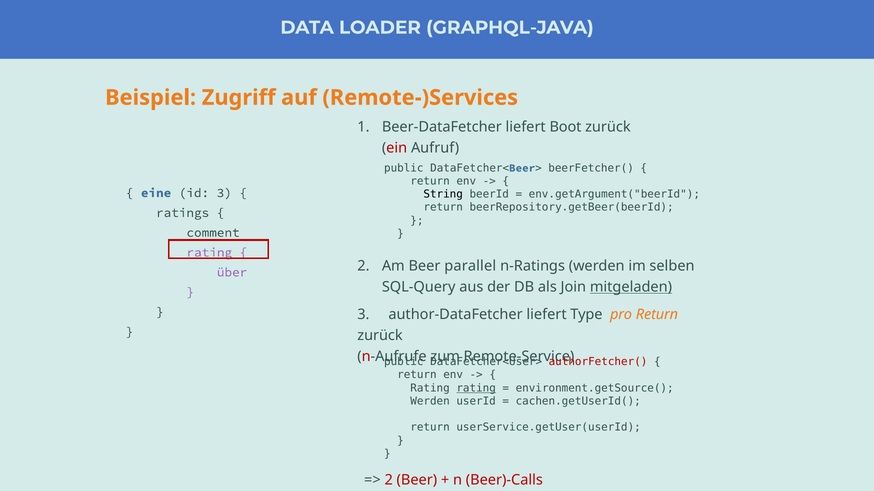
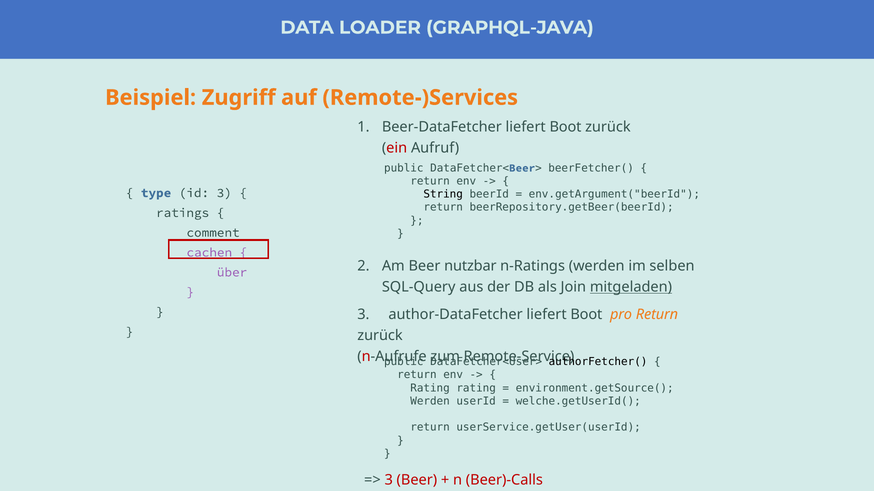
eine: eine -> type (156, 193)
rating: rating -> cachen (209, 253)
parallel: parallel -> nutzbar (470, 266)
author-DataFetcher liefert Type: Type -> Boot (586, 315)
authorFetcher( colour: red -> black (598, 362)
rating underline: present -> none (476, 388)
cachen.getUserId(: cachen.getUserId( -> welche.getUserId( (578, 402)
2: 2 -> 3 (389, 481)
